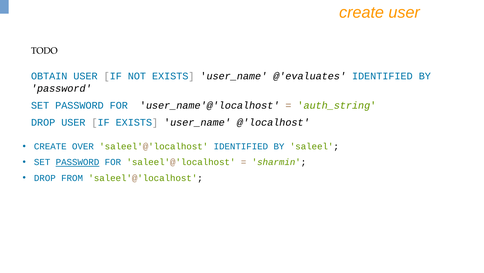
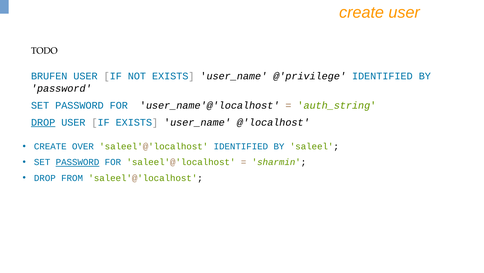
OBTAIN: OBTAIN -> BRUFEN (49, 76)
@'evaluates: @'evaluates -> @'privilege (310, 76)
DROP underline: none -> present (43, 122)
